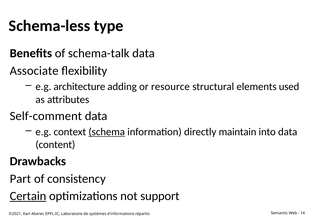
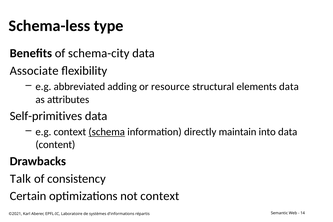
schema-talk: schema-talk -> schema-city (99, 53)
architecture: architecture -> abbreviated (79, 87)
elements used: used -> data (289, 87)
Self-comment: Self-comment -> Self-primitives (46, 116)
Part: Part -> Talk (20, 179)
Certain underline: present -> none (28, 196)
not support: support -> context (160, 196)
